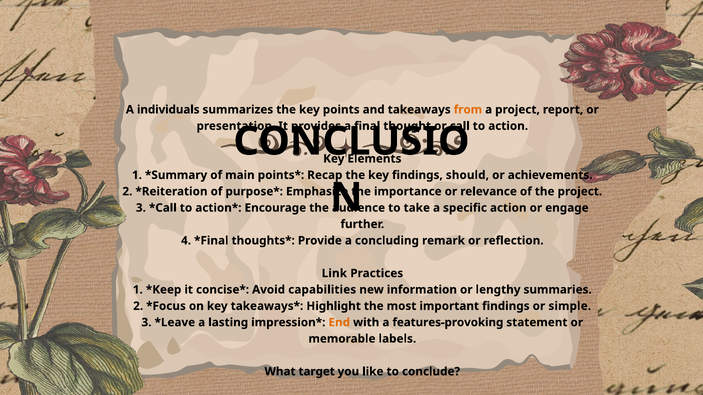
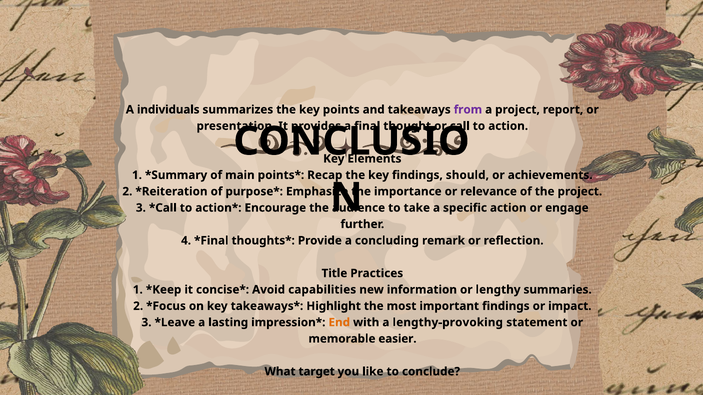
from colour: orange -> purple (468, 110)
Link: Link -> Title (334, 274)
simple: simple -> impact (570, 306)
features-provoking: features-provoking -> lengthy-provoking (448, 323)
labels: labels -> easier (397, 339)
